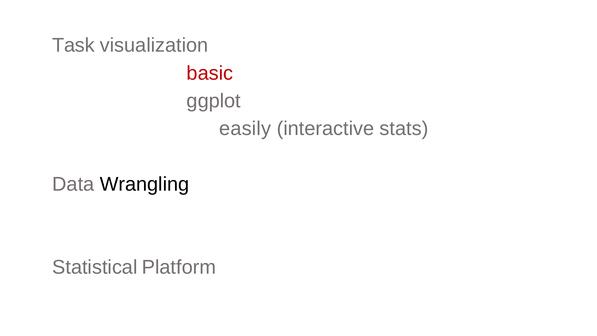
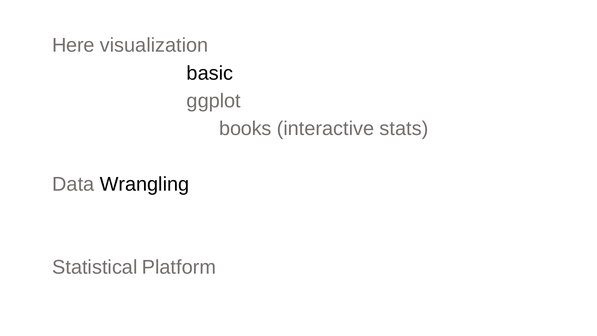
Task: Task -> Here (73, 45)
basic colour: red -> black (210, 73)
easily: easily -> books (245, 129)
